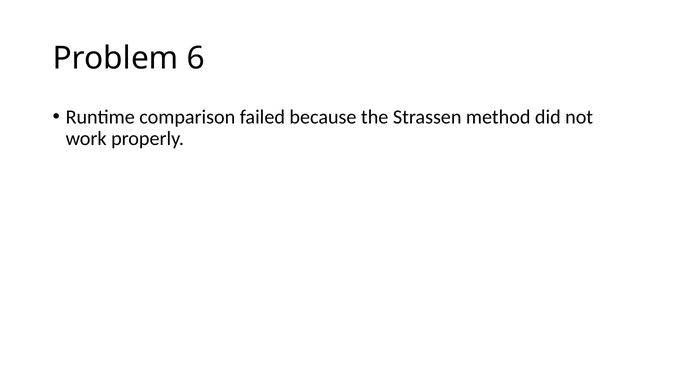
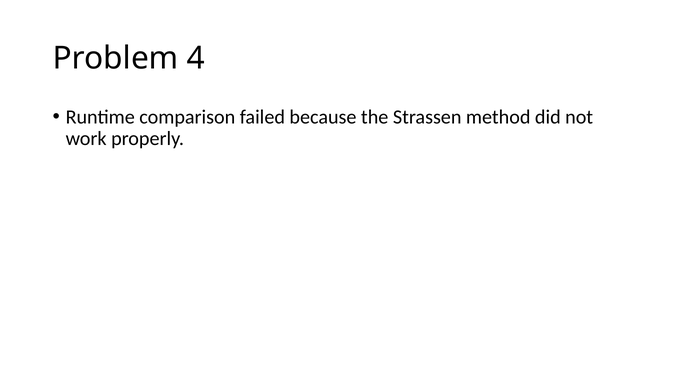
6: 6 -> 4 (196, 58)
